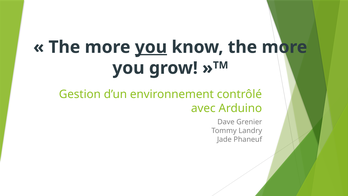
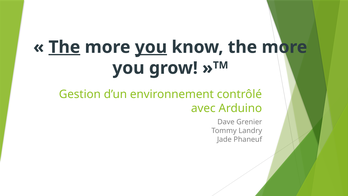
The underline: none -> present (64, 47)
